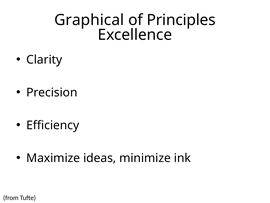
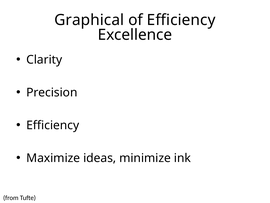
of Principles: Principles -> Efficiency (181, 20)
